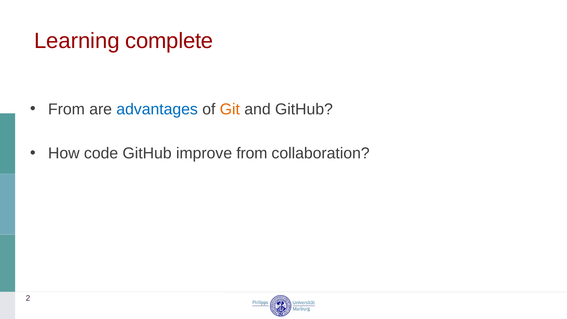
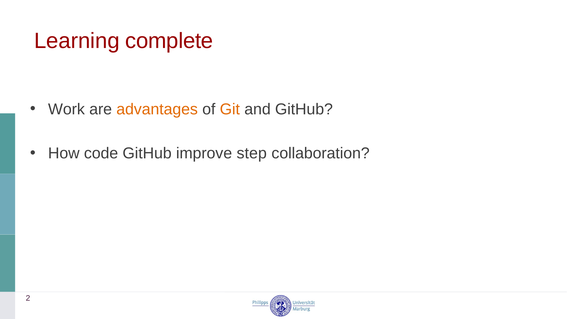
From: From -> Work (66, 109)
advantages colour: blue -> orange (157, 109)
improve from: from -> step (252, 153)
